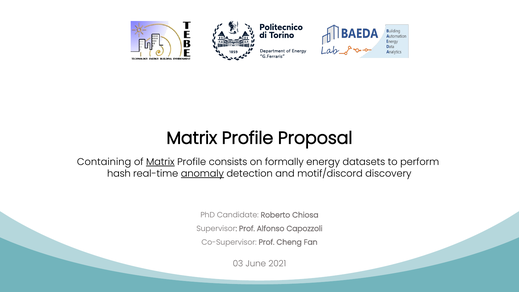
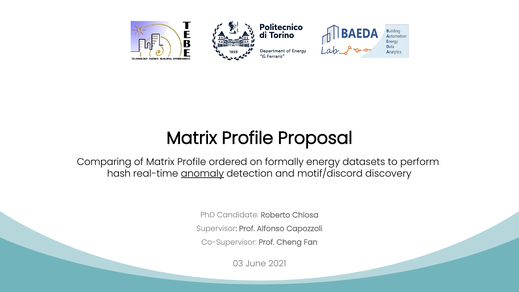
Containing: Containing -> Comparing (104, 162)
Matrix underline: present -> none (160, 162)
consists: consists -> ordered (228, 162)
